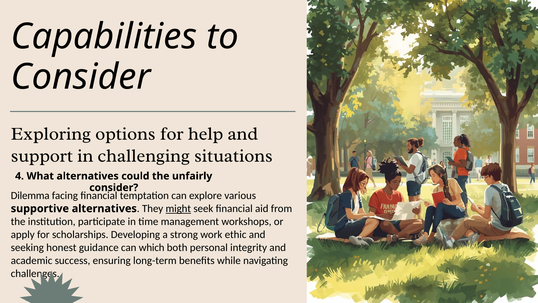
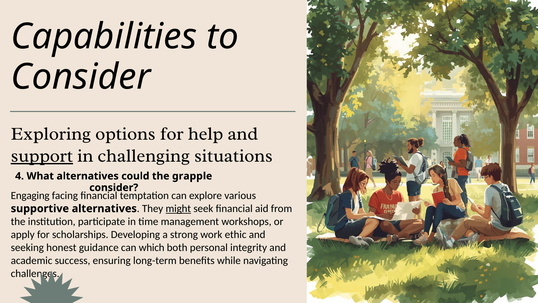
support underline: none -> present (42, 156)
unfairly: unfairly -> grapple (192, 176)
Dilemma: Dilemma -> Engaging (30, 195)
